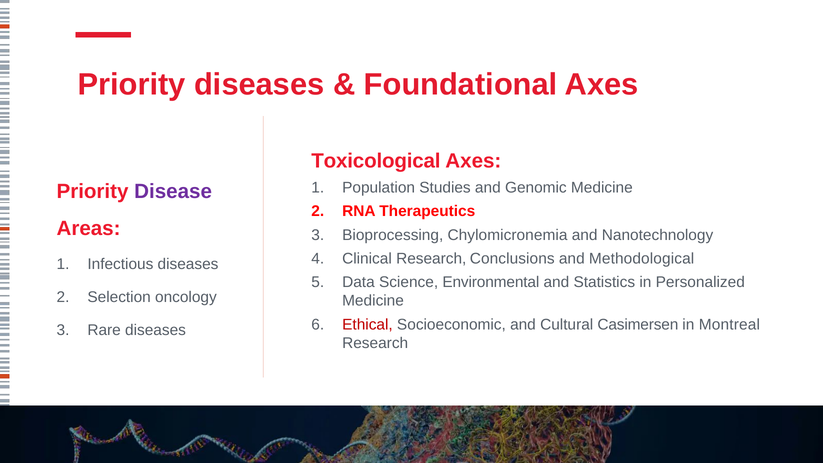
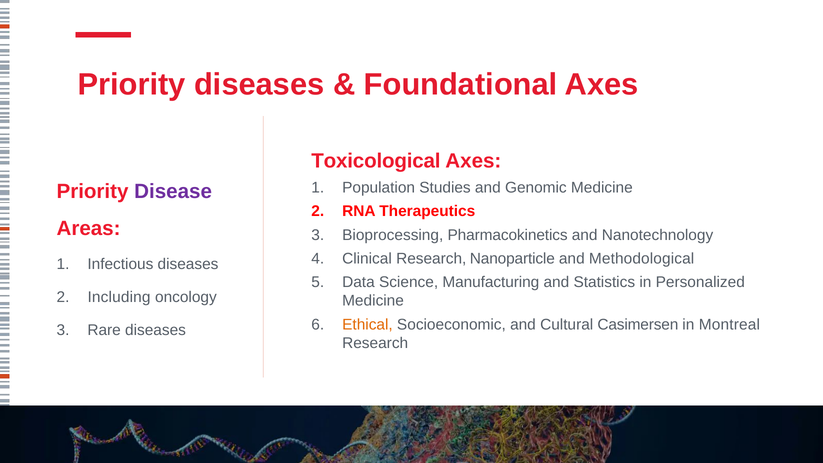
Chylomicronemia: Chylomicronemia -> Pharmacokinetics (508, 235)
Conclusions: Conclusions -> Nanoparticle (512, 259)
Environmental: Environmental -> Manufacturing (491, 282)
Selection: Selection -> Including (119, 297)
Ethical colour: red -> orange (367, 324)
